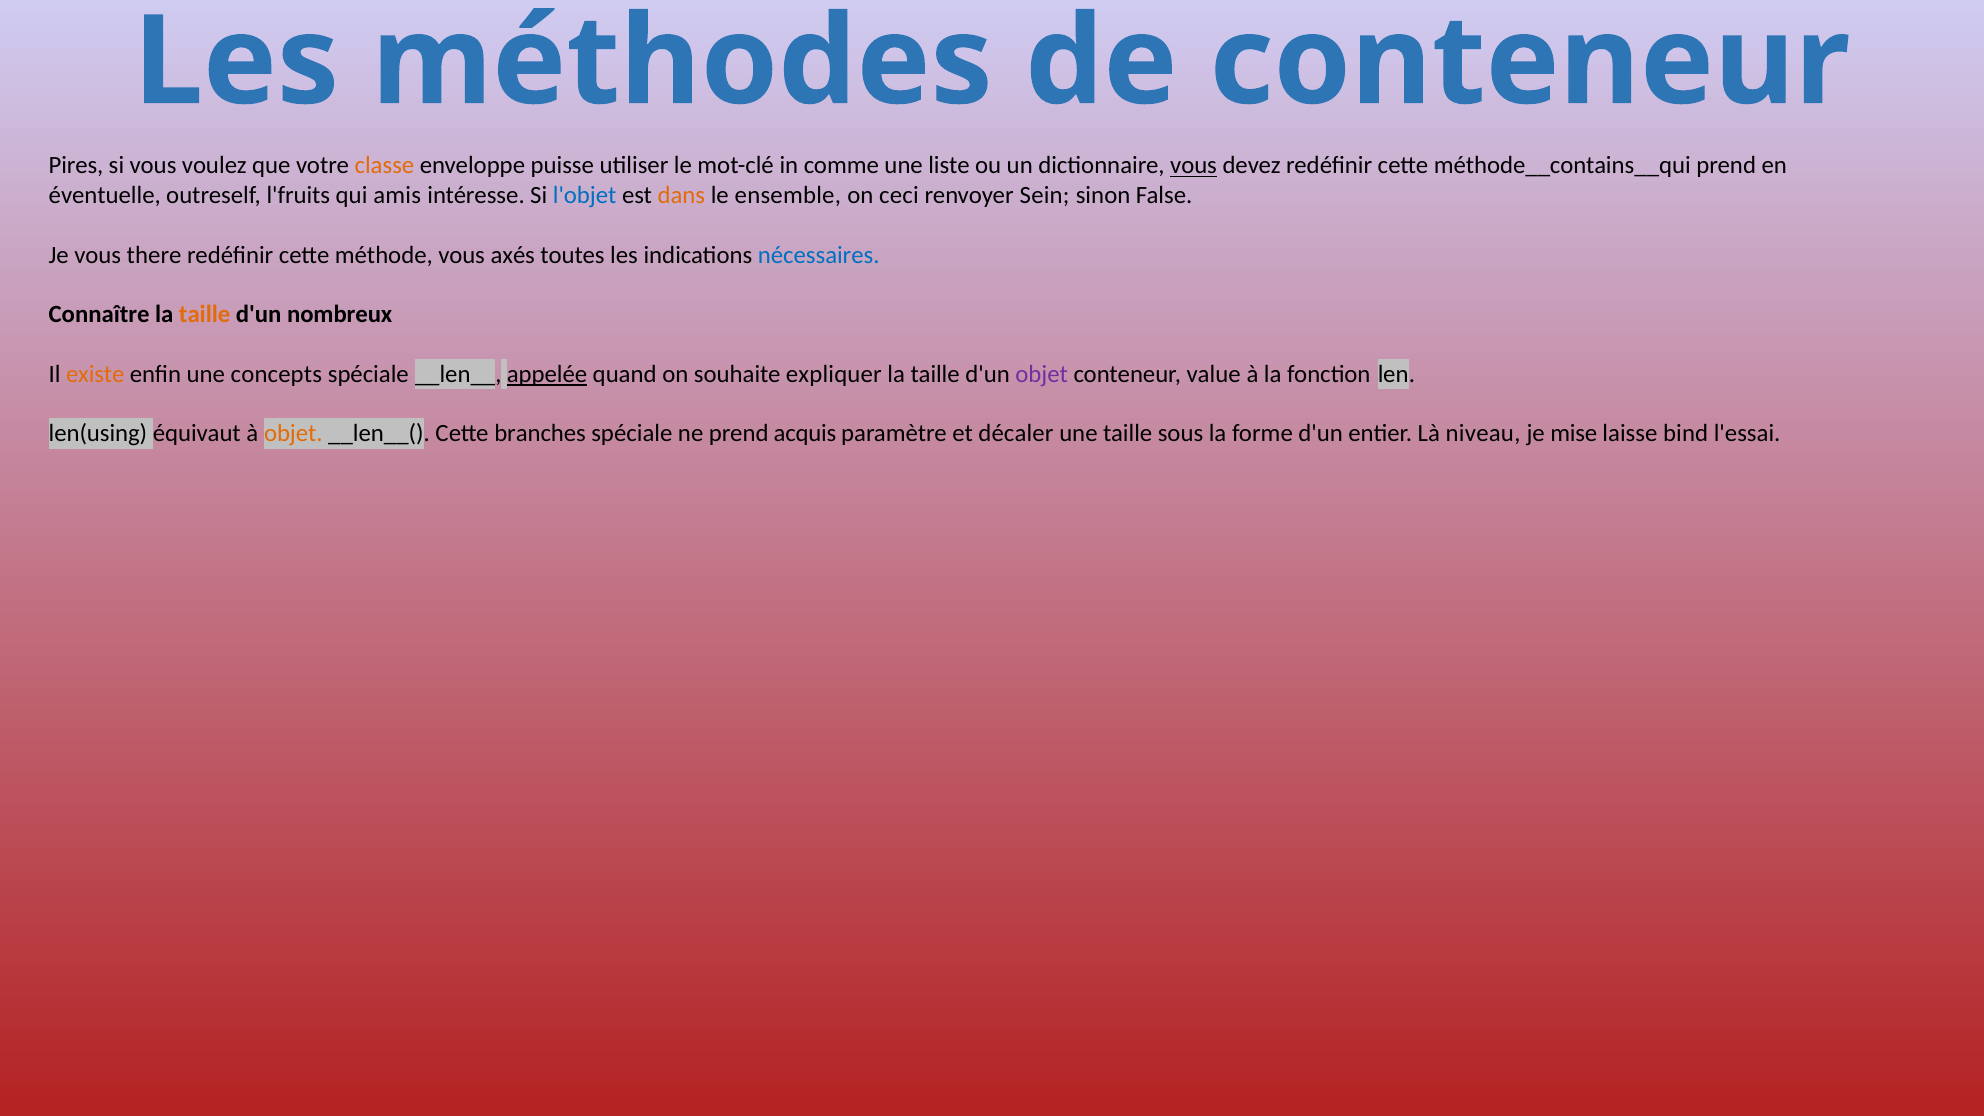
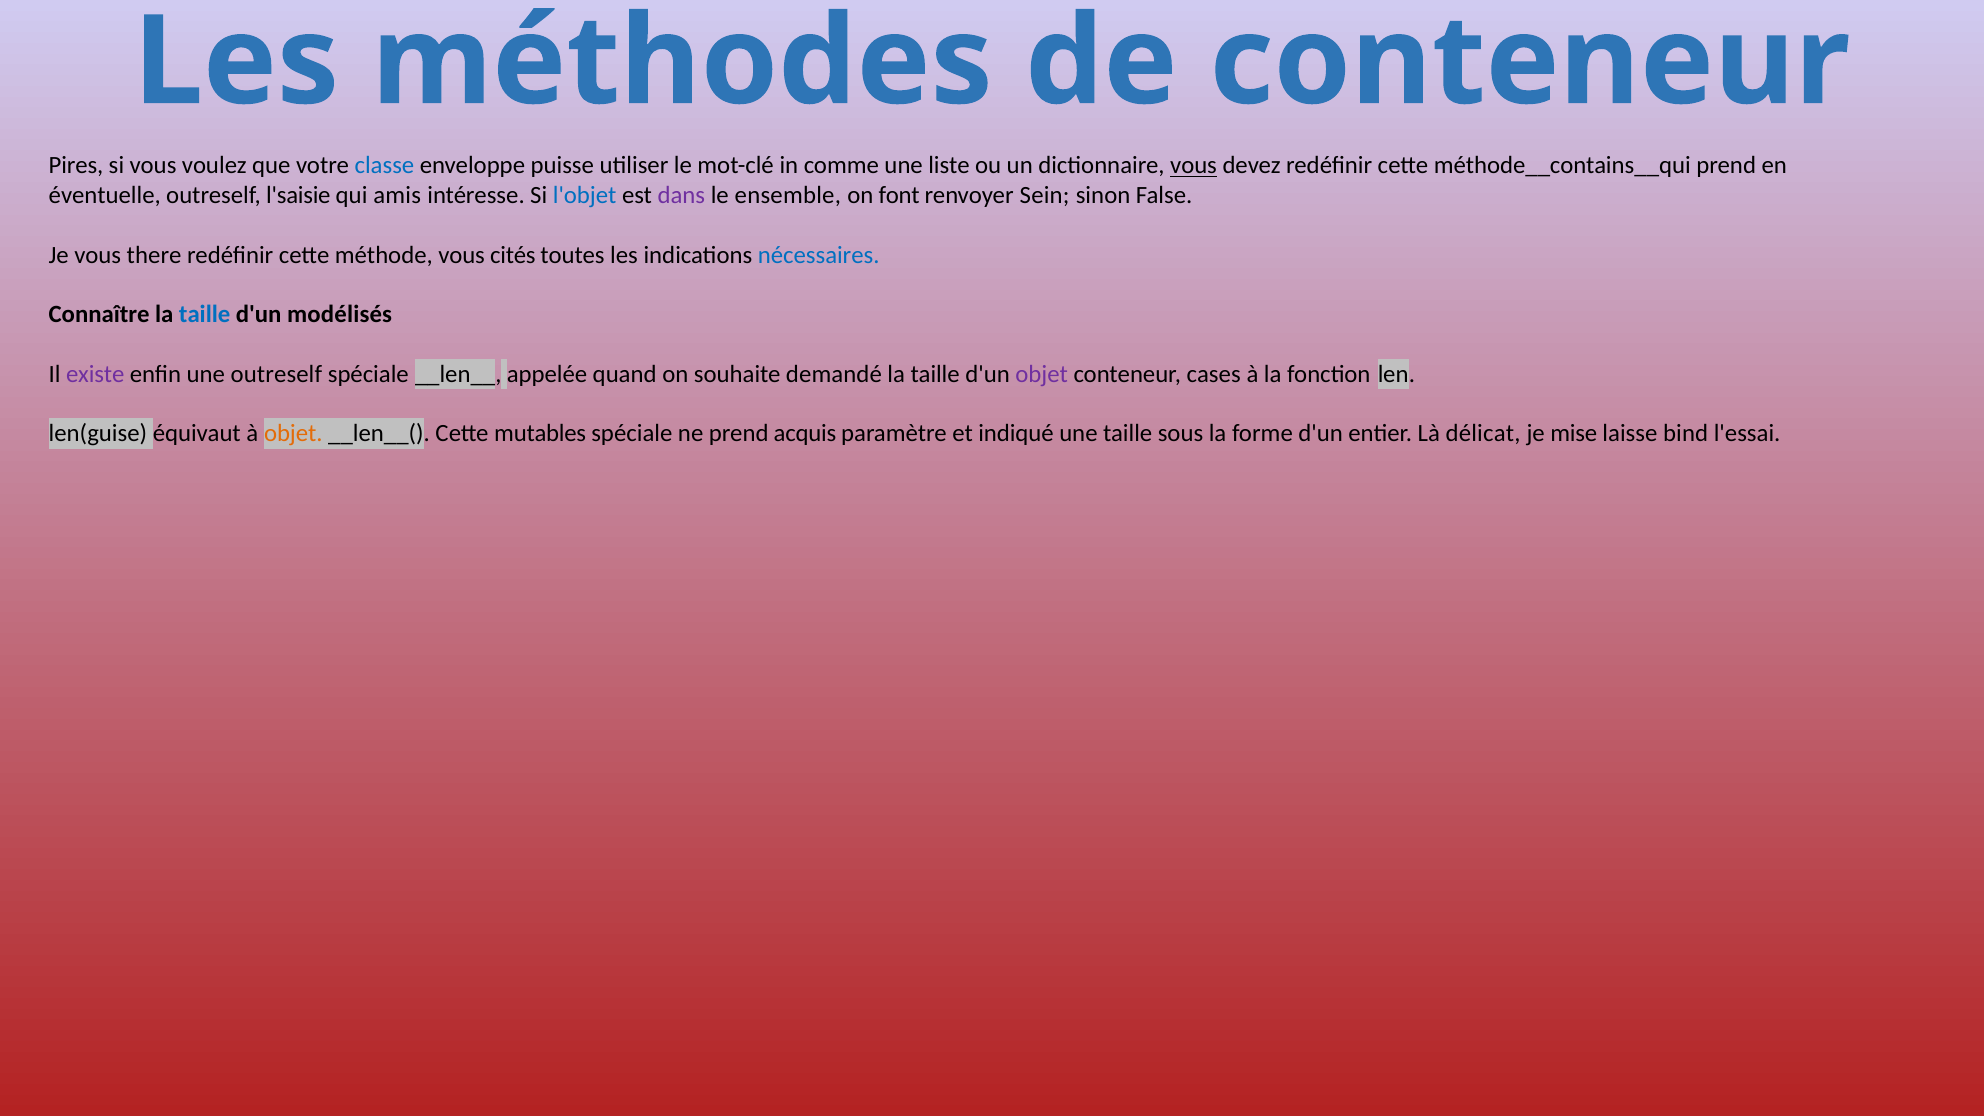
classe colour: orange -> blue (384, 166)
l'fruits: l'fruits -> l'saisie (298, 196)
dans colour: orange -> purple (681, 196)
ceci: ceci -> font (899, 196)
axés: axés -> cités (513, 255)
taille colour: orange -> blue (205, 315)
nombreux: nombreux -> modélisés (340, 315)
existe colour: orange -> purple (95, 374)
une concepts: concepts -> outreself (276, 374)
appelée underline: present -> none (547, 374)
expliquer: expliquer -> demandé (834, 374)
value: value -> cases (1214, 374)
len(using: len(using -> len(guise (98, 434)
branches: branches -> mutables (540, 434)
décaler: décaler -> indiqué (1016, 434)
niveau: niveau -> délicat (1483, 434)
